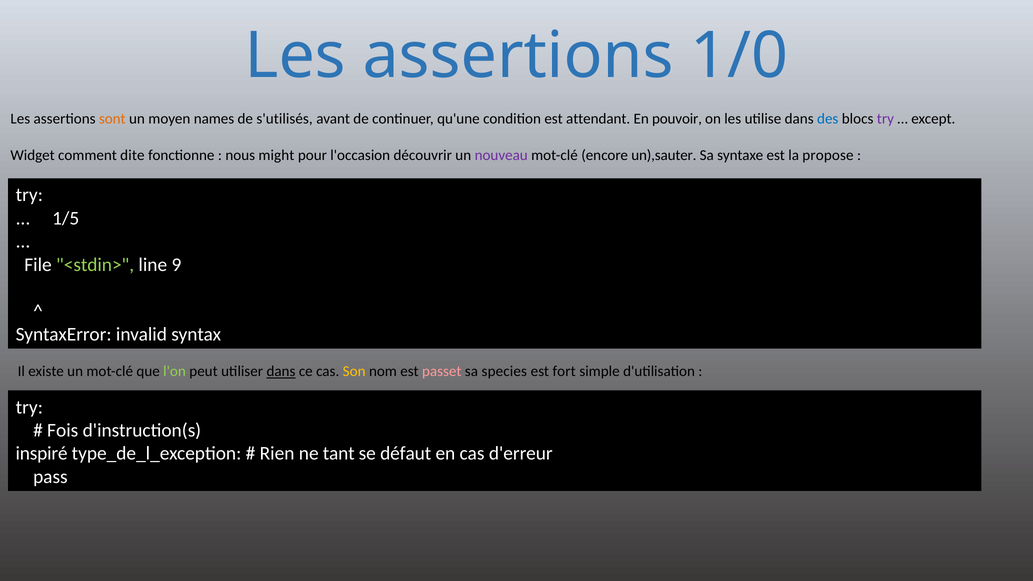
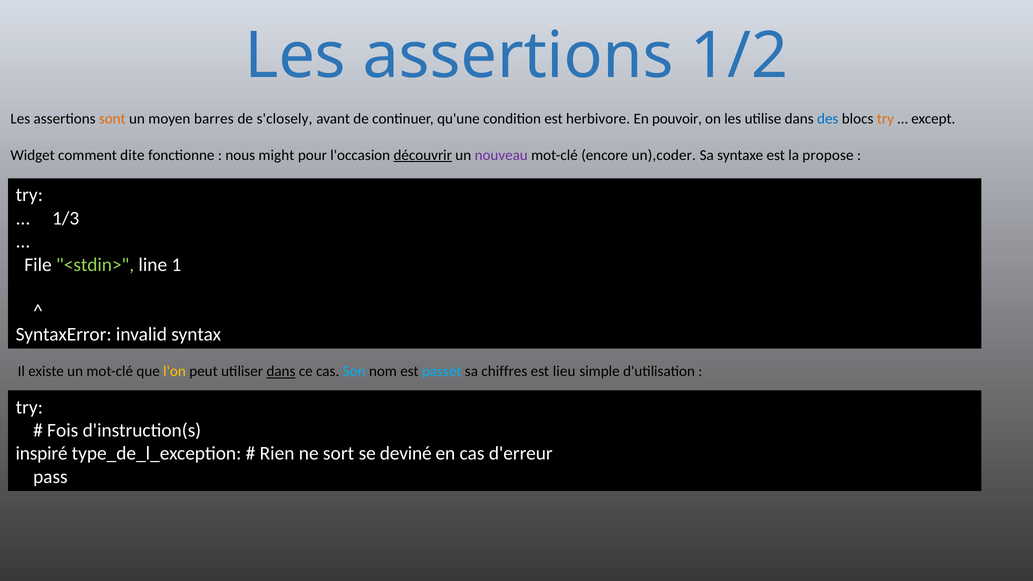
1/0: 1/0 -> 1/2 (739, 56)
names: names -> barres (214, 119)
s'utilisés: s'utilisés -> s'closely (285, 119)
attendant: attendant -> herbivore (598, 119)
try colour: purple -> orange (885, 119)
découvrir underline: none -> present (423, 155)
un),sauter: un),sauter -> un),coder (664, 155)
1/5: 1/5 -> 1/3 (66, 218)
9: 9 -> 1 (176, 265)
l'on colour: light green -> yellow (175, 371)
Son colour: yellow -> light blue (354, 371)
passet colour: pink -> light blue (442, 371)
species: species -> chiffres (504, 371)
fort: fort -> lieu (564, 371)
tant: tant -> sort (339, 454)
défaut: défaut -> deviné (406, 454)
